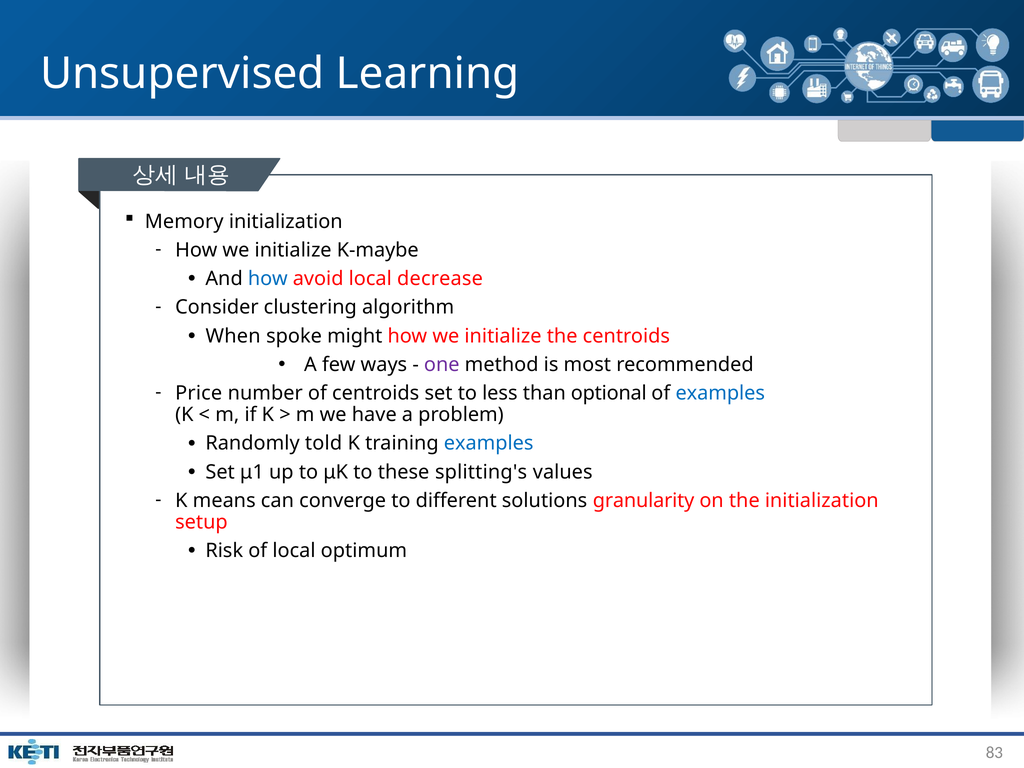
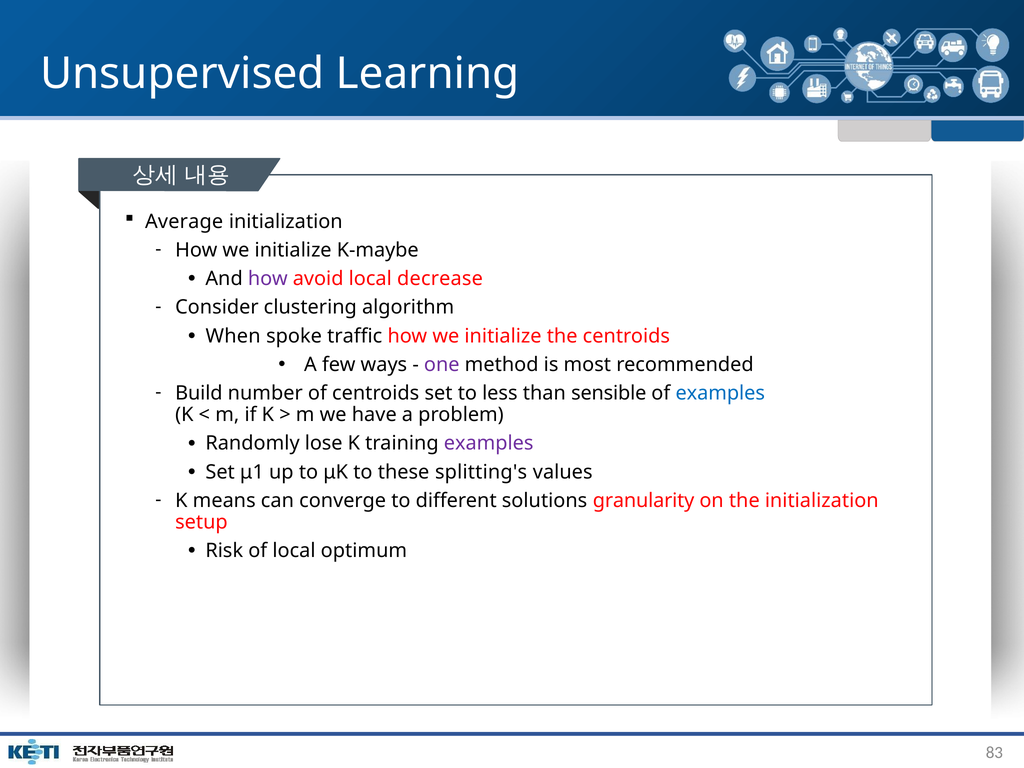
Memory: Memory -> Average (184, 222)
how colour: blue -> purple (268, 279)
might: might -> traffic (355, 336)
Price: Price -> Build (199, 393)
optional: optional -> sensible (609, 393)
told: told -> lose (324, 443)
examples colour: blue -> purple (489, 443)
